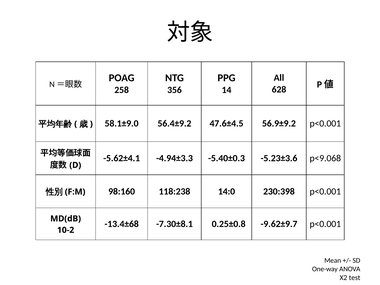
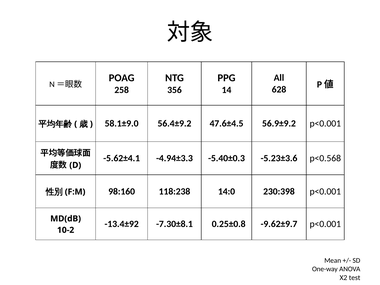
p<9.068: p<9.068 -> p<0.568 (325, 158)
-13.4±68: -13.4±68 -> -13.4±92 (122, 224)
